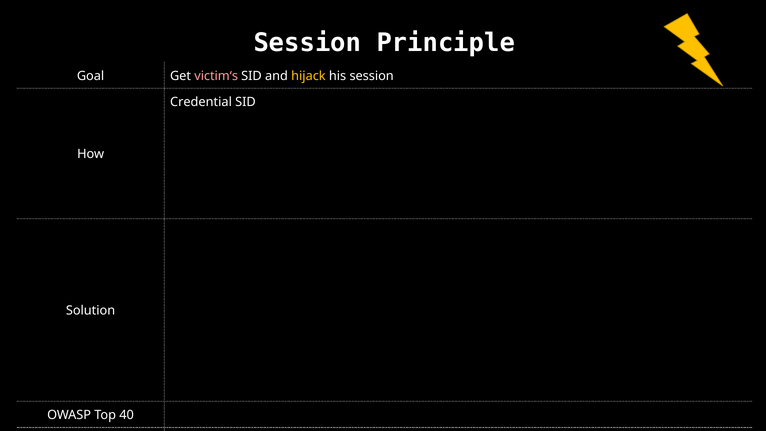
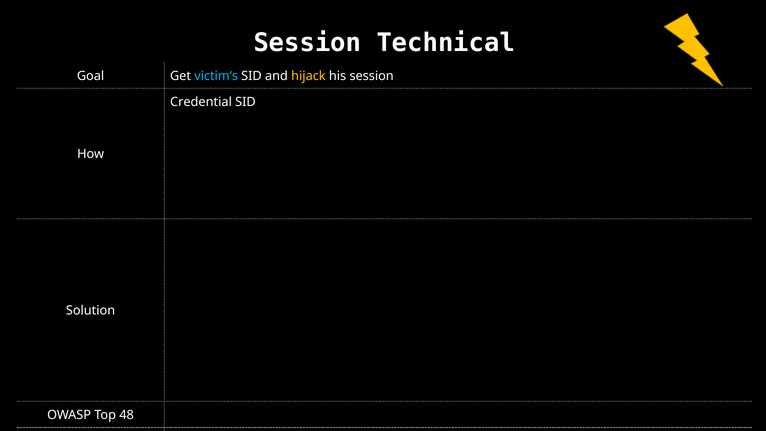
Session Principle: Principle -> Technical (446, 43)
victim‘s colour: pink -> light blue (216, 76)
40: 40 -> 48 (127, 415)
